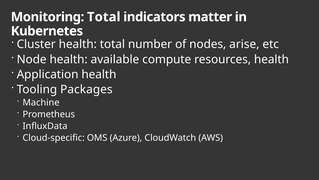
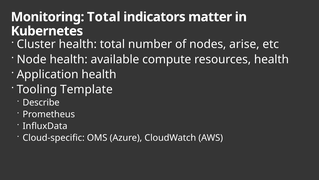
Packages: Packages -> Template (86, 89)
Machine: Machine -> Describe (41, 102)
